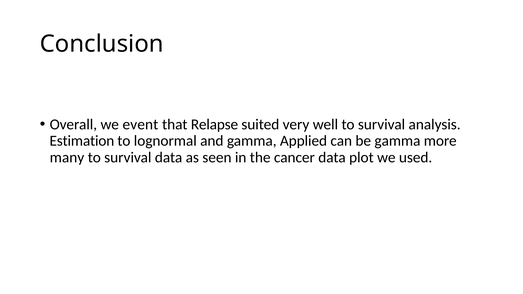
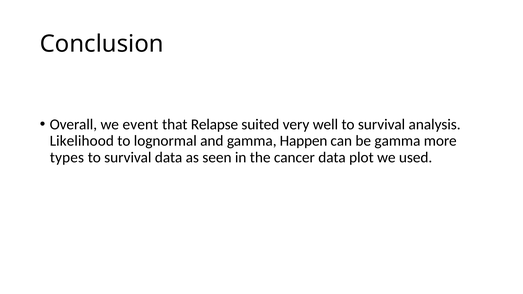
Estimation: Estimation -> Likelihood (82, 141)
Applied: Applied -> Happen (304, 141)
many: many -> types (67, 157)
